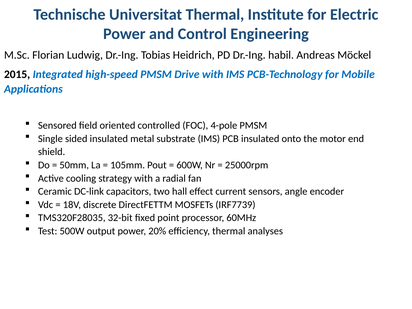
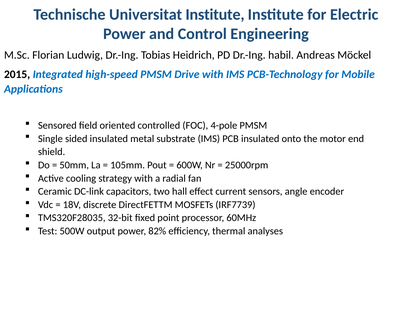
Universitat Thermal: Thermal -> Institute (215, 15)
20%: 20% -> 82% (157, 231)
